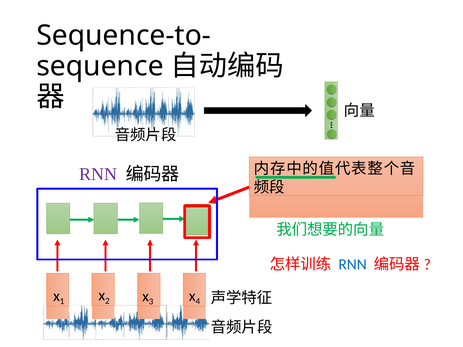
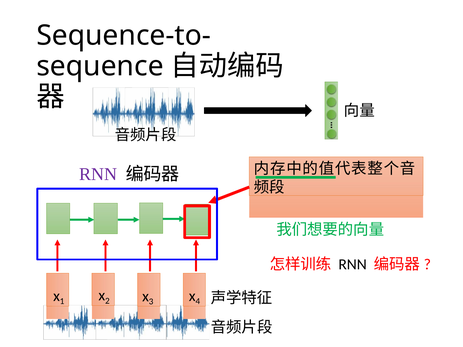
RNN colour: blue -> black (353, 264)
